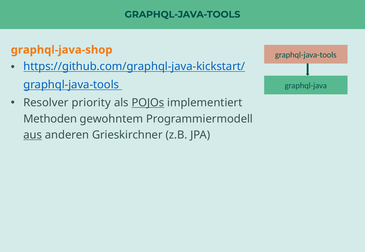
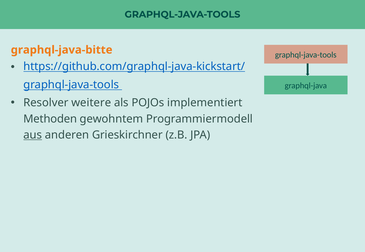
graphql-java-shop: graphql-java-shop -> graphql-java-bitte (62, 50)
priority: priority -> weitere (91, 103)
POJOs underline: present -> none (148, 103)
